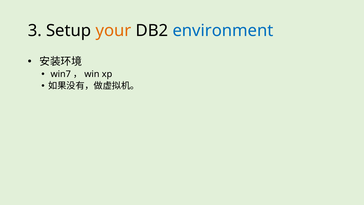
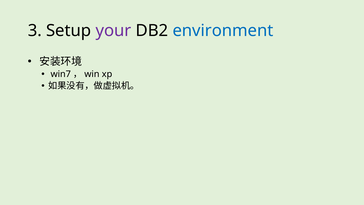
your colour: orange -> purple (113, 31)
